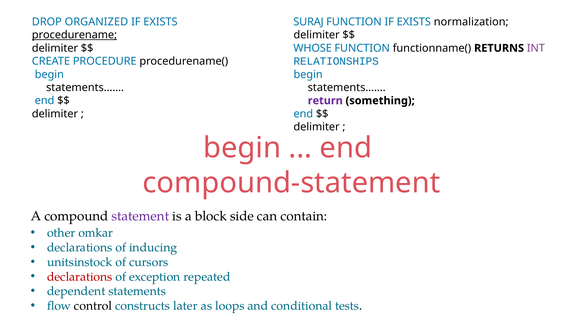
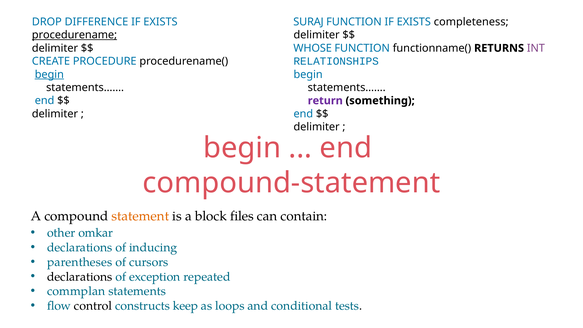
ORGANIZED: ORGANIZED -> DIFFERENCE (96, 22)
normalization: normalization -> completeness (471, 22)
begin underline: none -> present (49, 74)
statement colour: purple -> orange (140, 216)
side: side -> files (242, 216)
unitsinstock: unitsinstock -> parentheses (80, 262)
declarations colour: red -> black (80, 277)
dependent: dependent -> commplan (76, 291)
later: later -> keep (186, 306)
